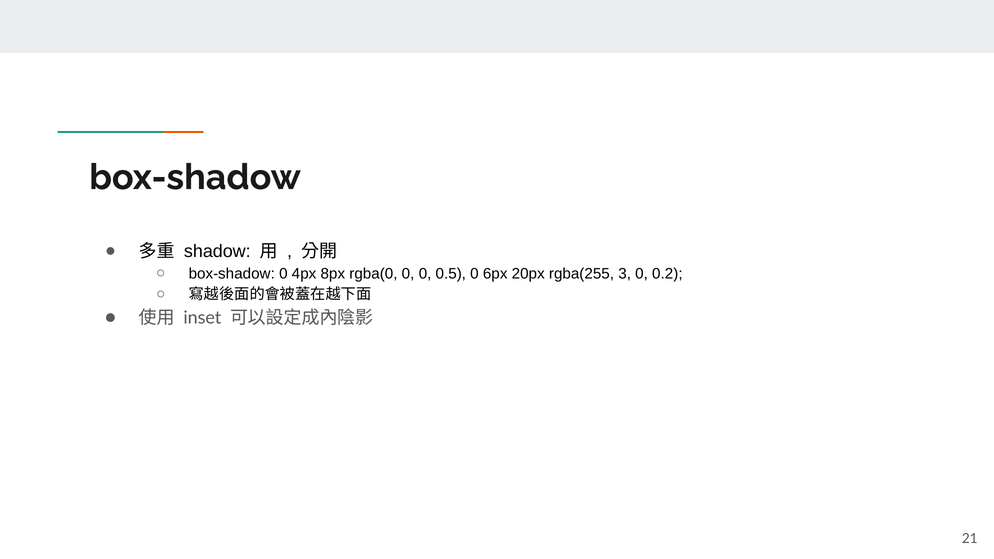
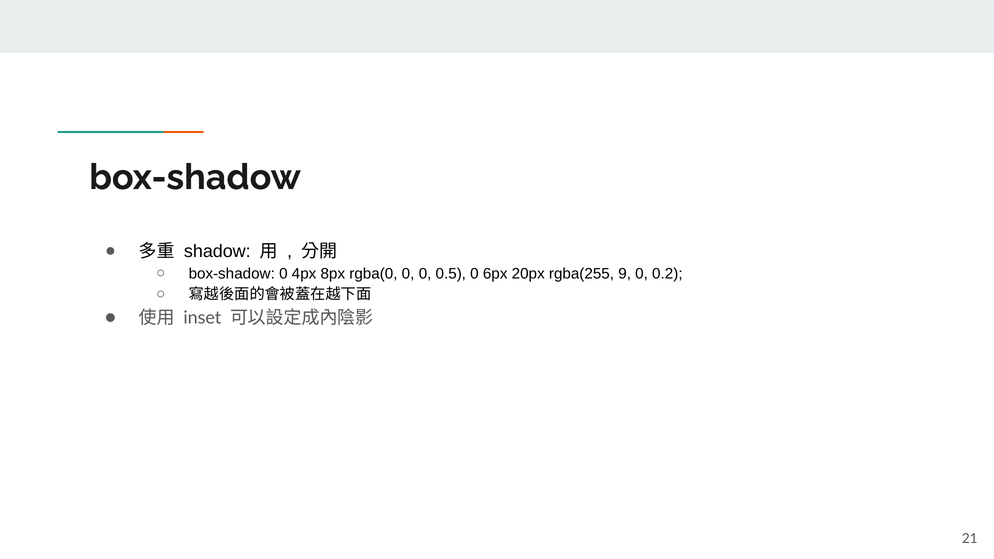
3: 3 -> 9 (625, 274)
